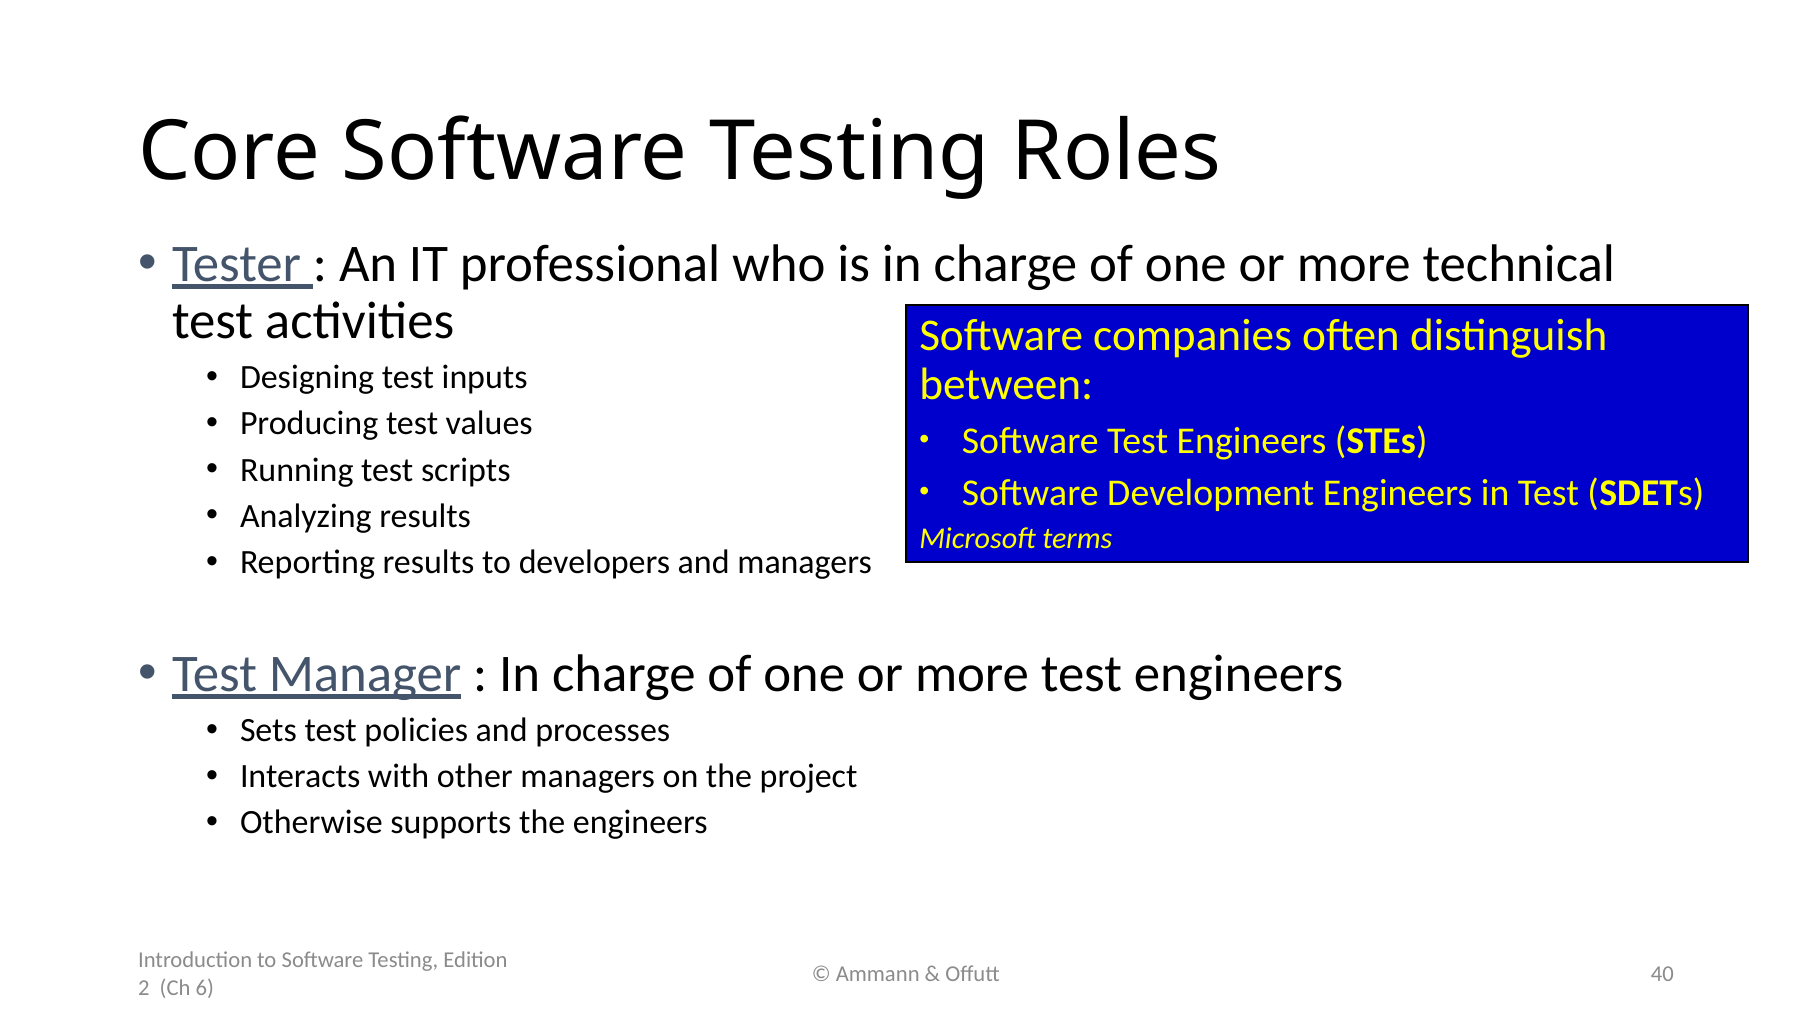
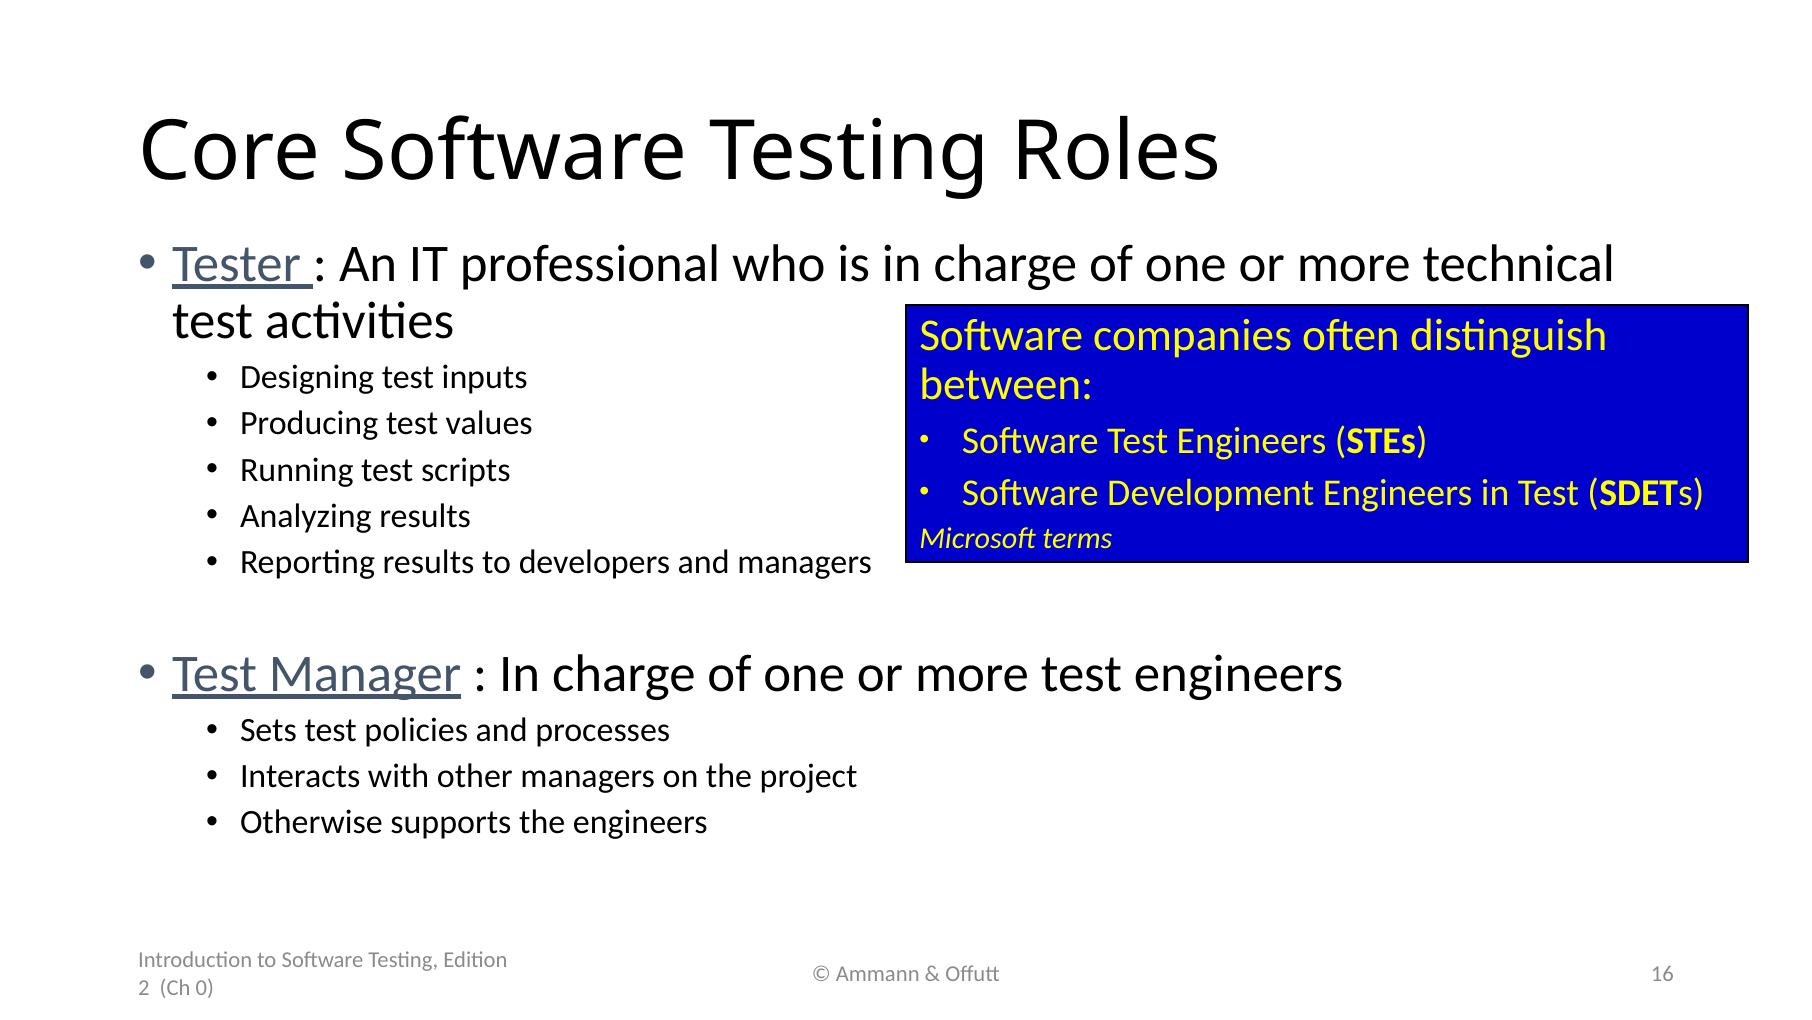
40: 40 -> 16 (1662, 973)
6: 6 -> 0 (205, 987)
